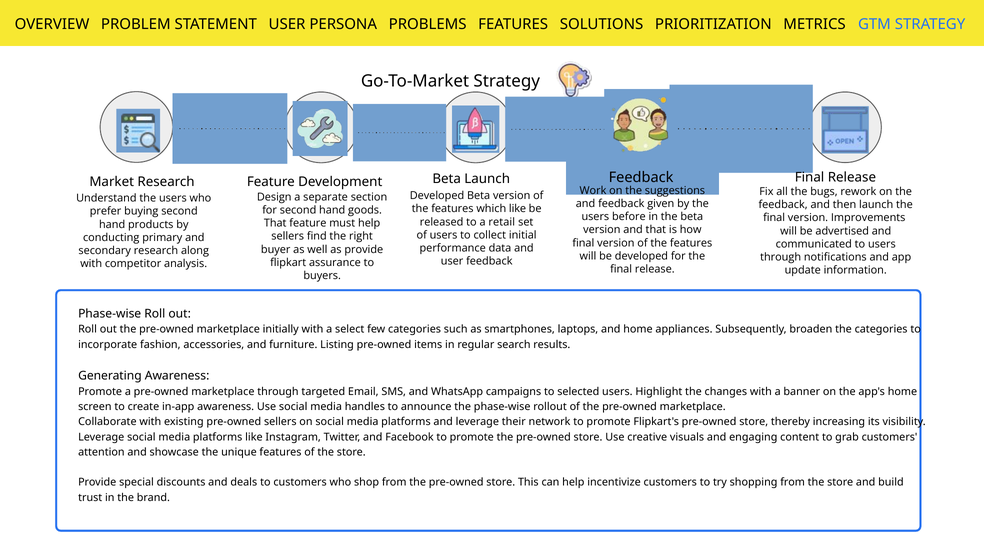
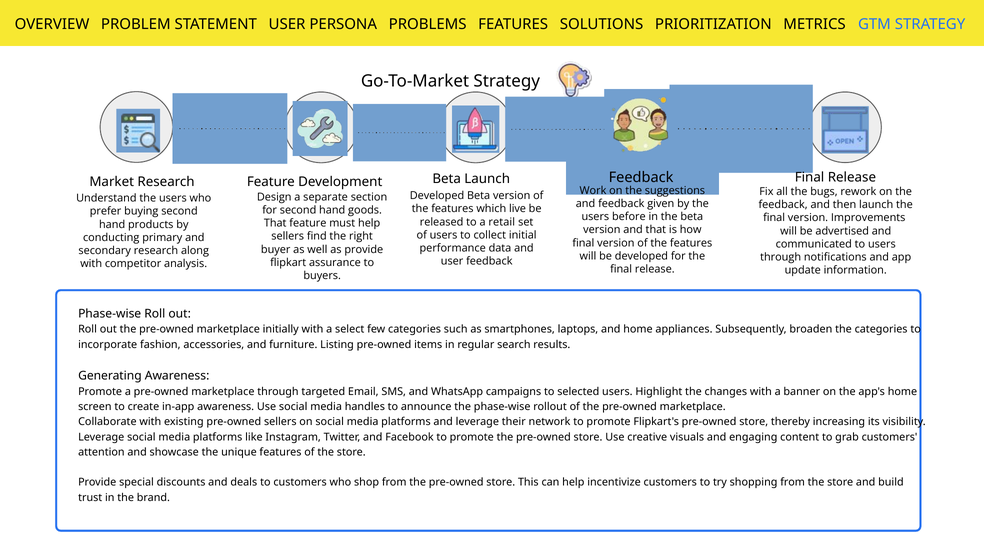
which like: like -> live (518, 209)
